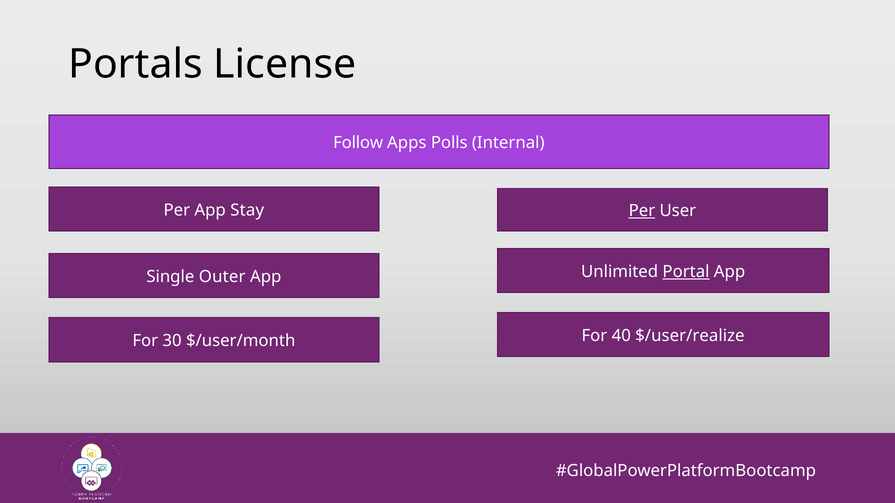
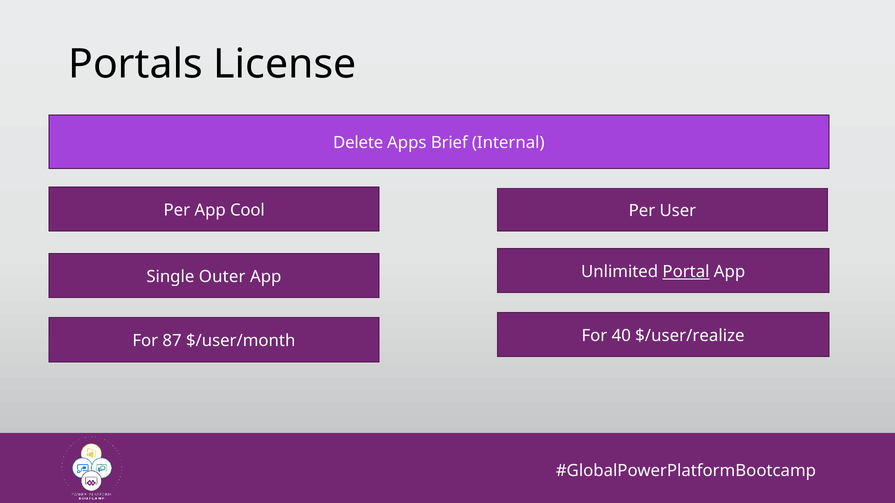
Follow: Follow -> Delete (358, 143)
Polls: Polls -> Brief (449, 143)
Stay: Stay -> Cool (247, 210)
Per underline: present -> none (642, 211)
30: 30 -> 87 (172, 341)
